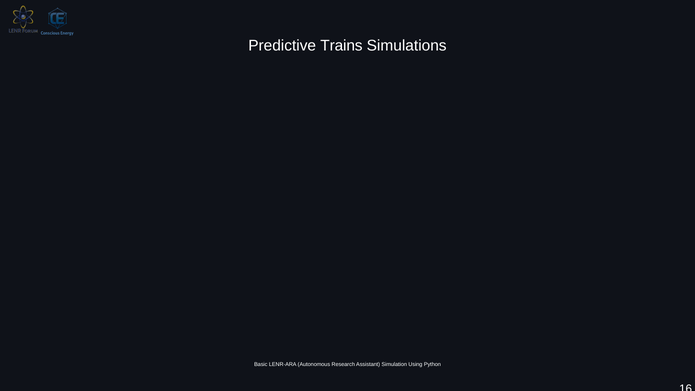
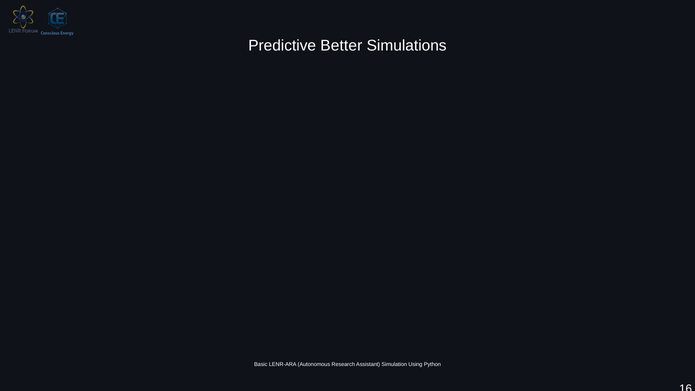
Trains: Trains -> Better (341, 46)
